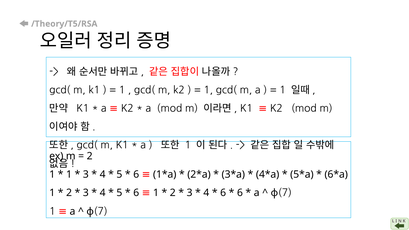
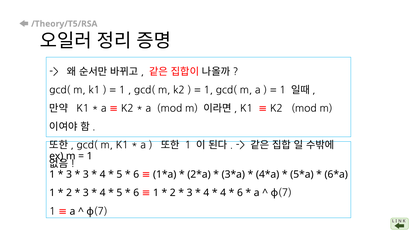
2: 2 -> 1 (90, 156)
1: 1 -> 3 (69, 175)
6: 6 -> 4 (223, 193)
